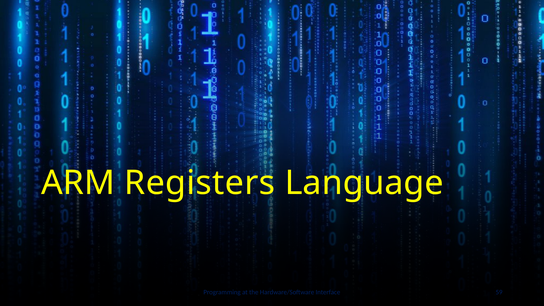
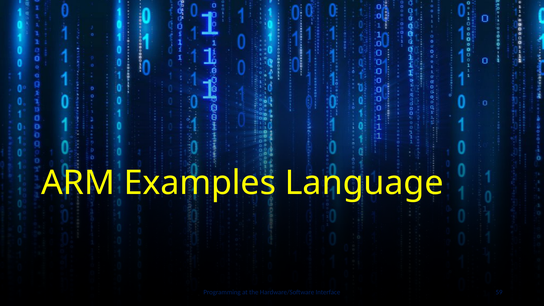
Registers: Registers -> Examples (200, 183)
